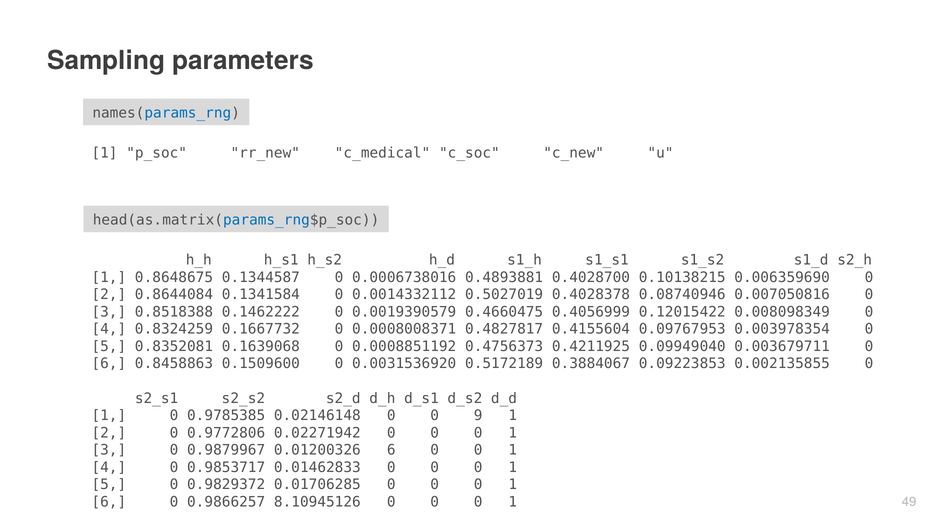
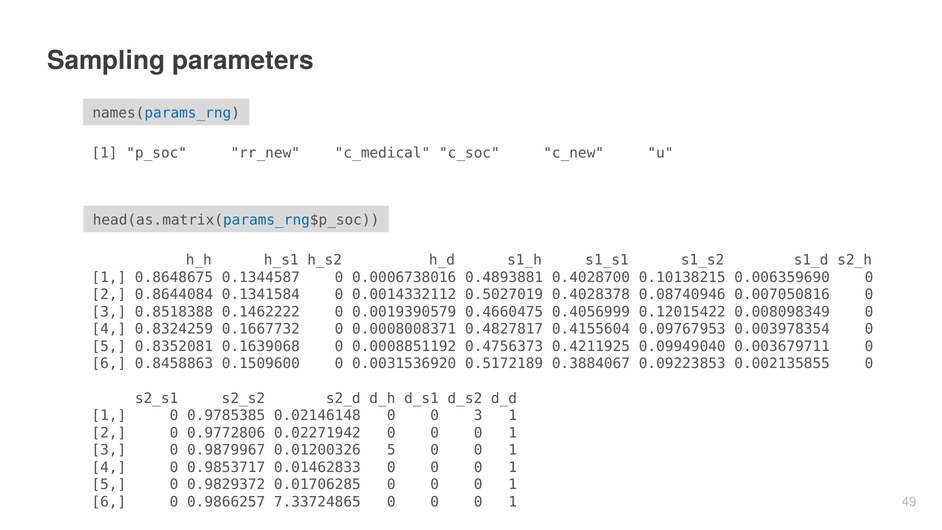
0 0 9: 9 -> 3 (478, 415)
0.01200326 6: 6 -> 5 (391, 450)
8.10945126: 8.10945126 -> 7.33724865 (317, 502)
